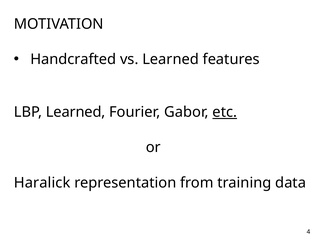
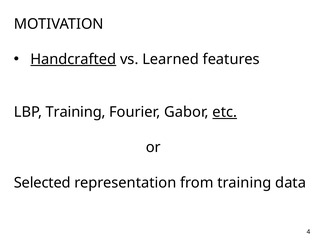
Handcrafted underline: none -> present (73, 59)
LBP Learned: Learned -> Training (76, 112)
Haralick: Haralick -> Selected (42, 182)
